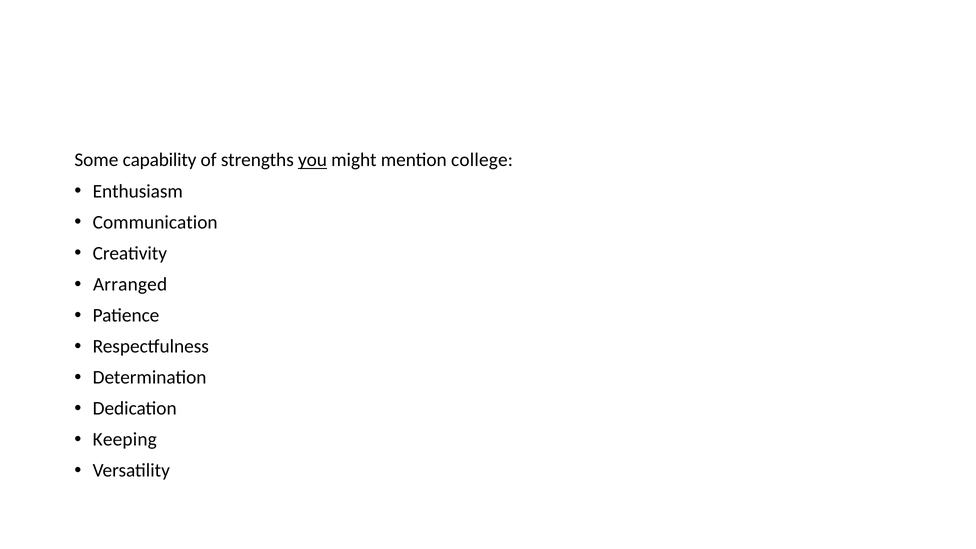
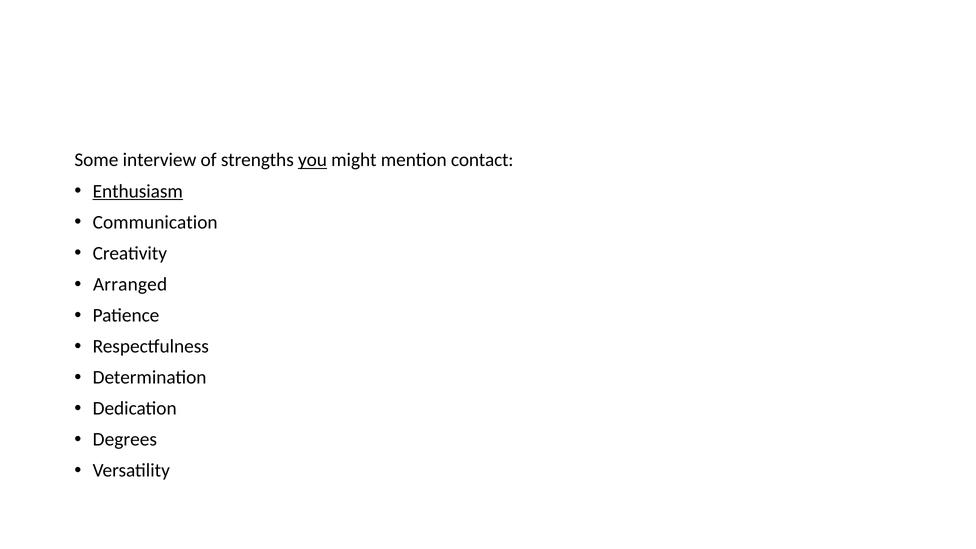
capability: capability -> interview (159, 160)
college: college -> contact (482, 160)
Enthusiasm underline: none -> present (138, 191)
Keeping: Keeping -> Degrees (125, 439)
